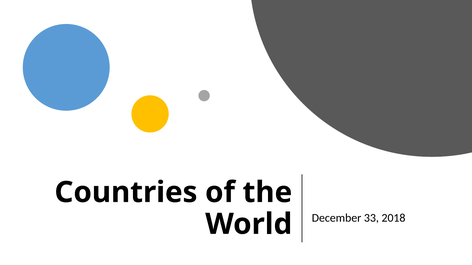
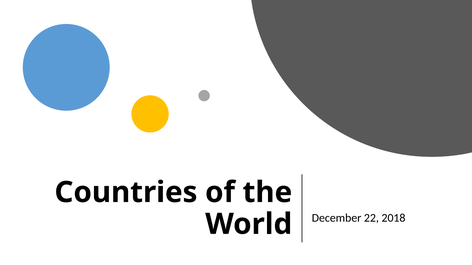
33: 33 -> 22 (371, 218)
